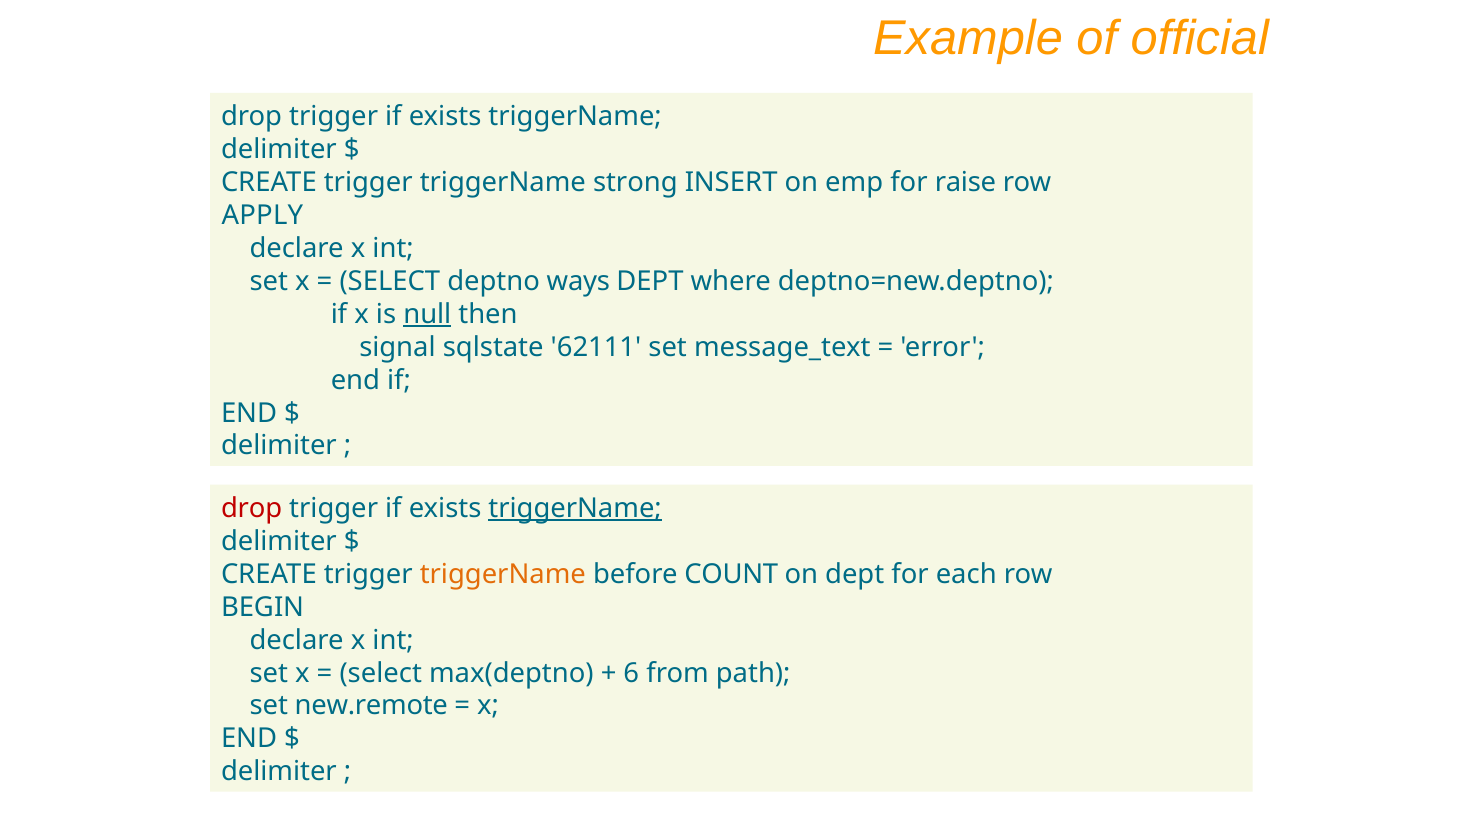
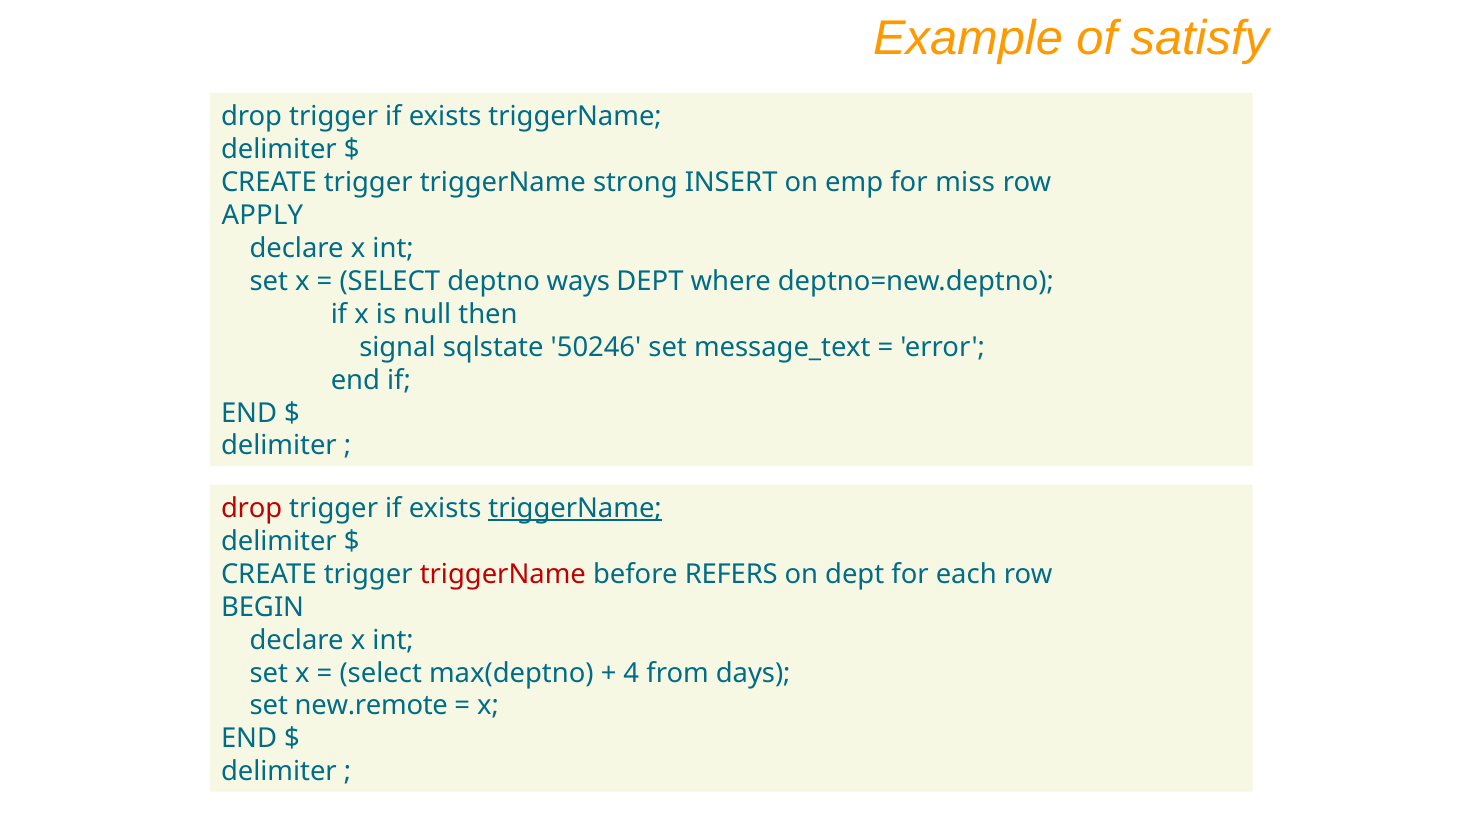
official: official -> satisfy (1200, 38)
raise: raise -> miss (965, 183)
null underline: present -> none (427, 314)
62111: 62111 -> 50246 (596, 347)
triggerName colour: orange -> red (503, 574)
COUNT: COUNT -> REFERS (731, 574)
6: 6 -> 4 (631, 673)
path: path -> days (753, 673)
